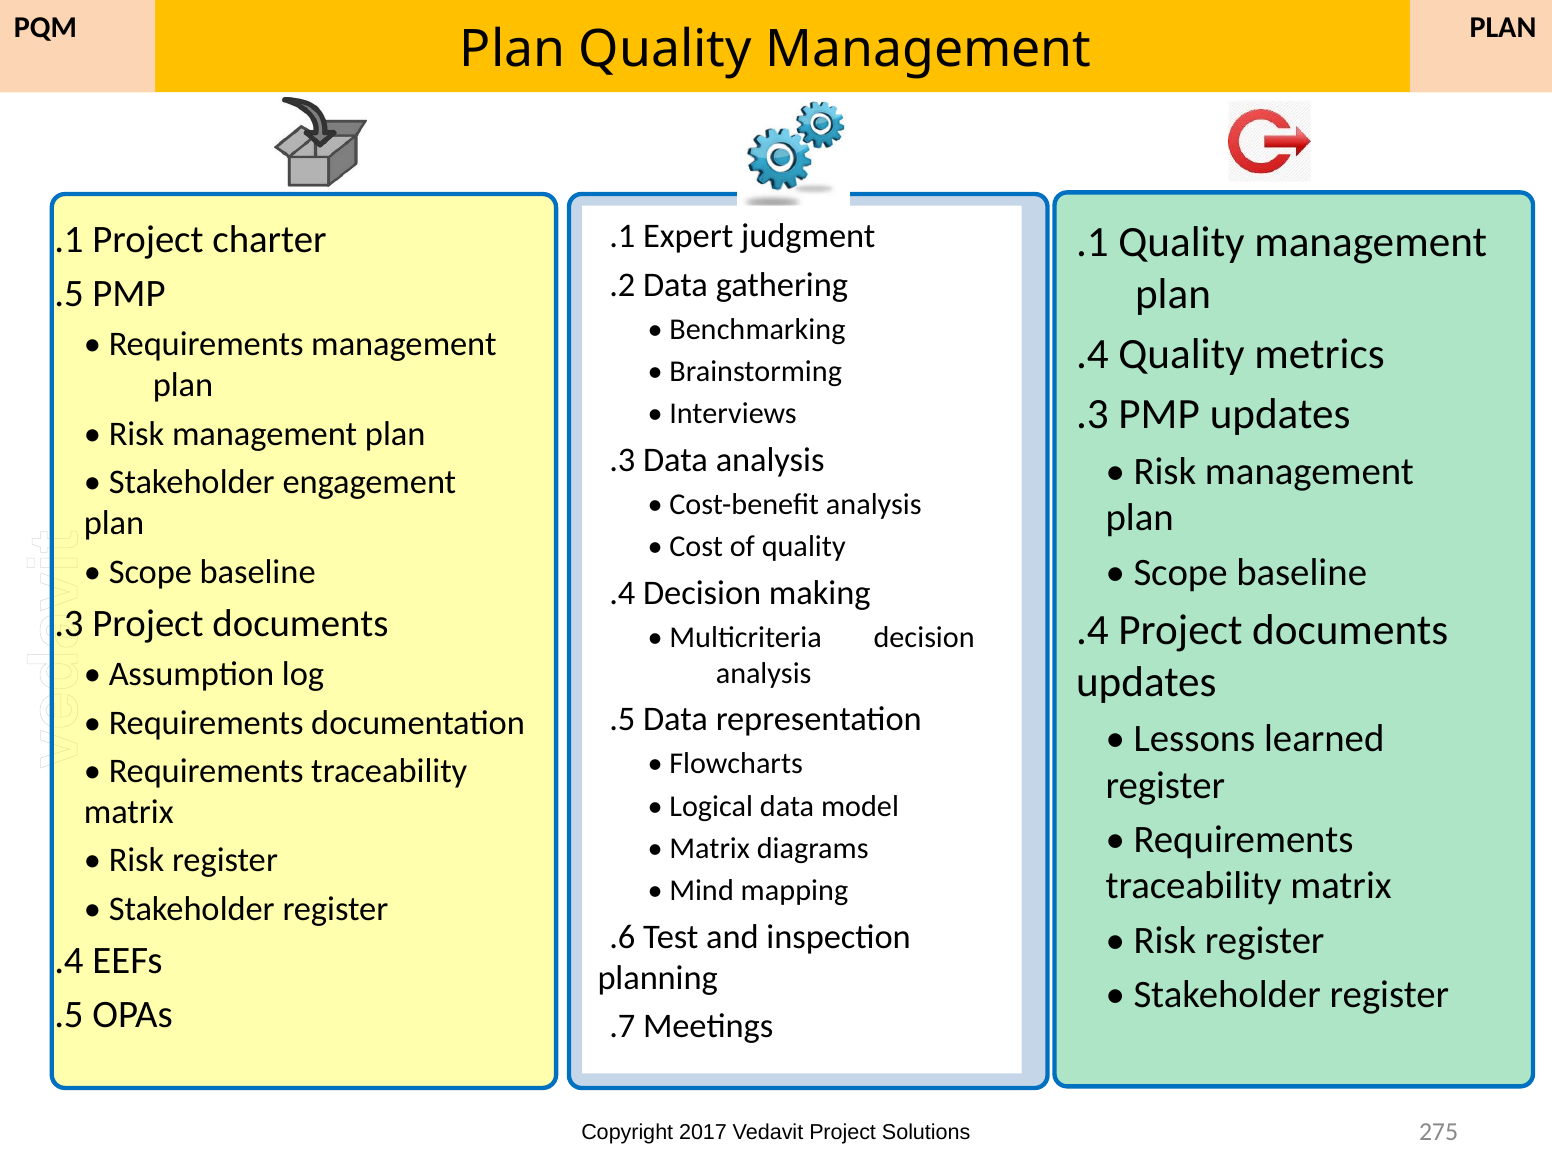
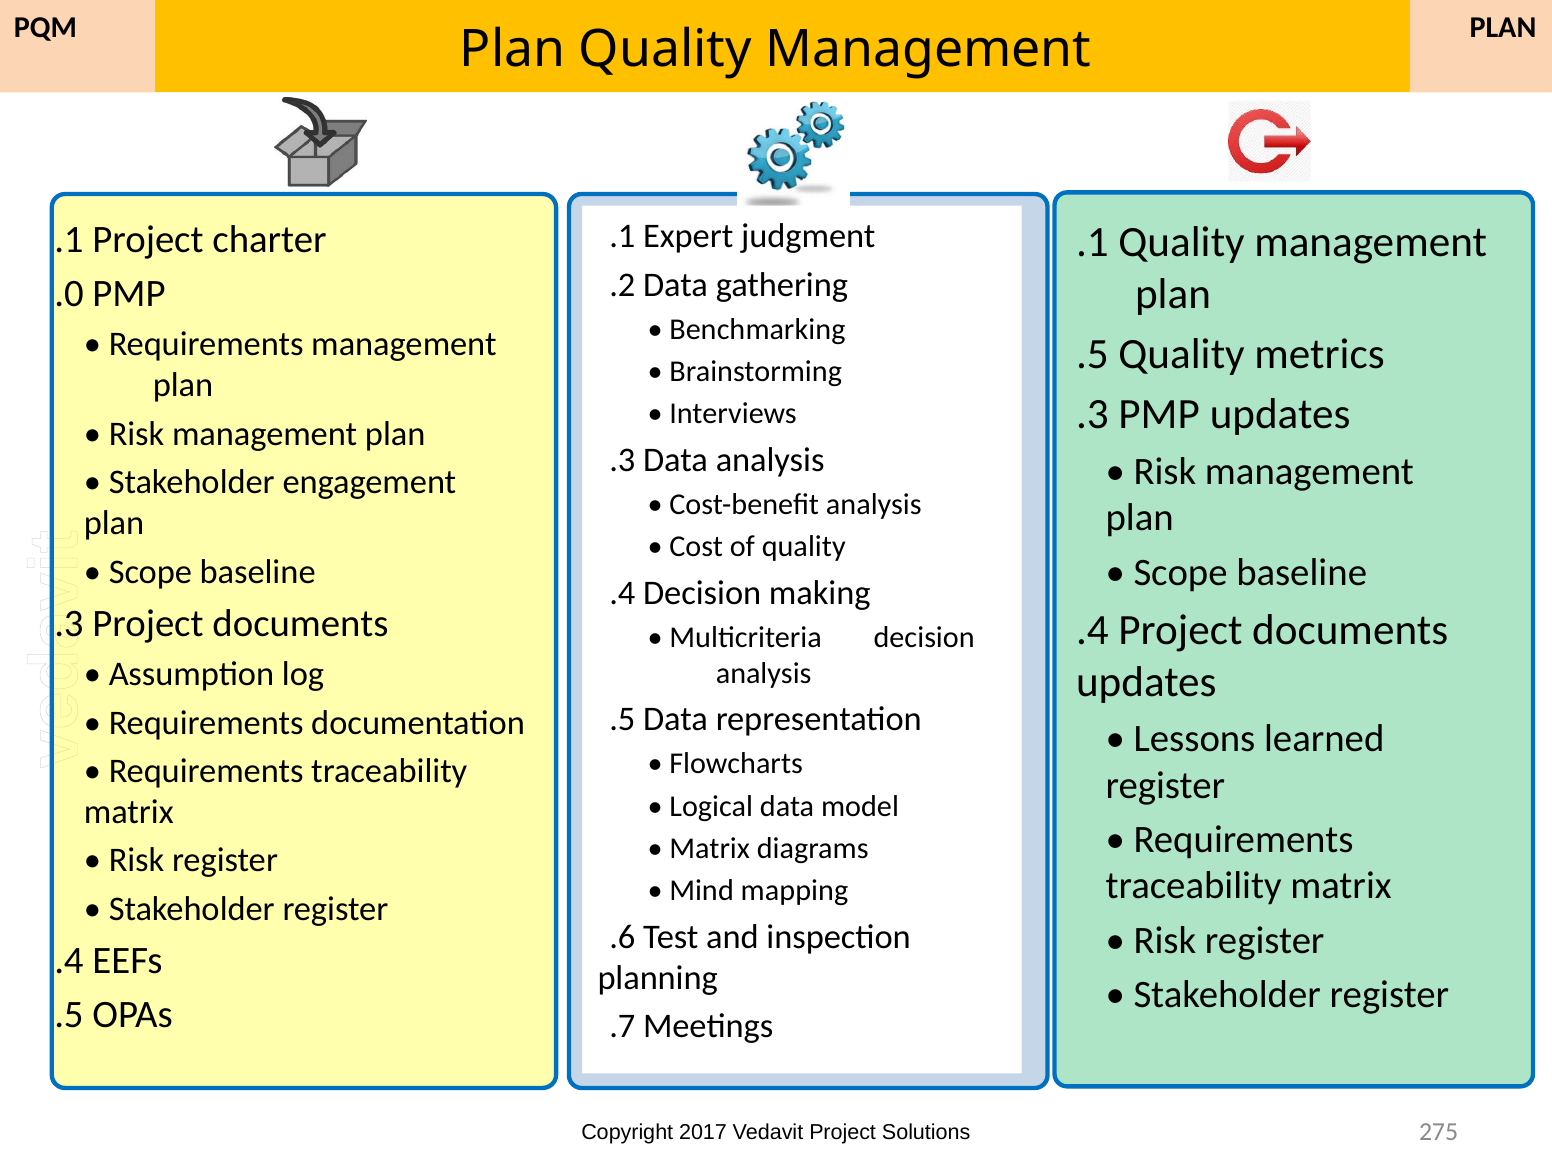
.5: .5 -> .0 (69, 294)
.4: .4 -> .5 (1092, 354)
